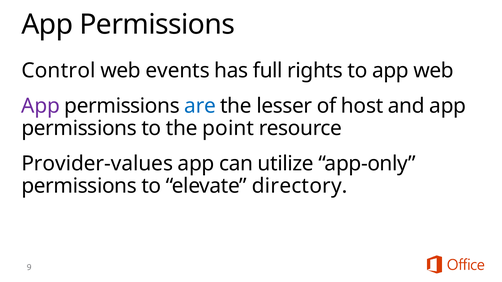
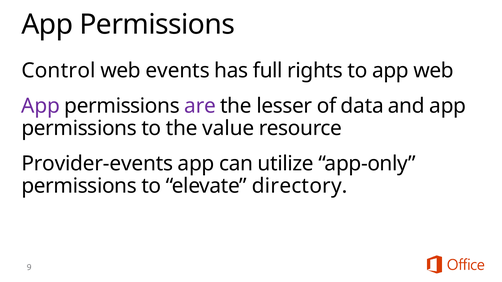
are colour: blue -> purple (200, 106)
host: host -> data (362, 106)
point: point -> value (228, 129)
Provider-values: Provider-values -> Provider-events (97, 164)
